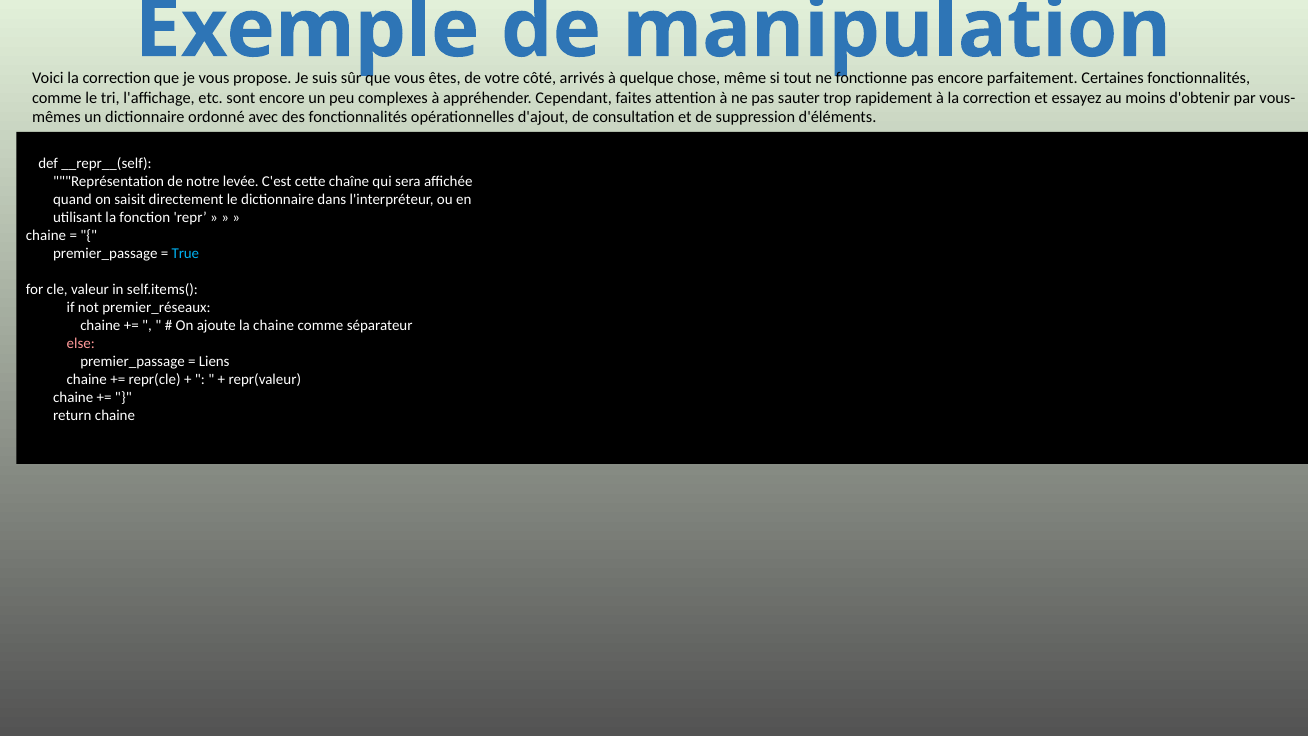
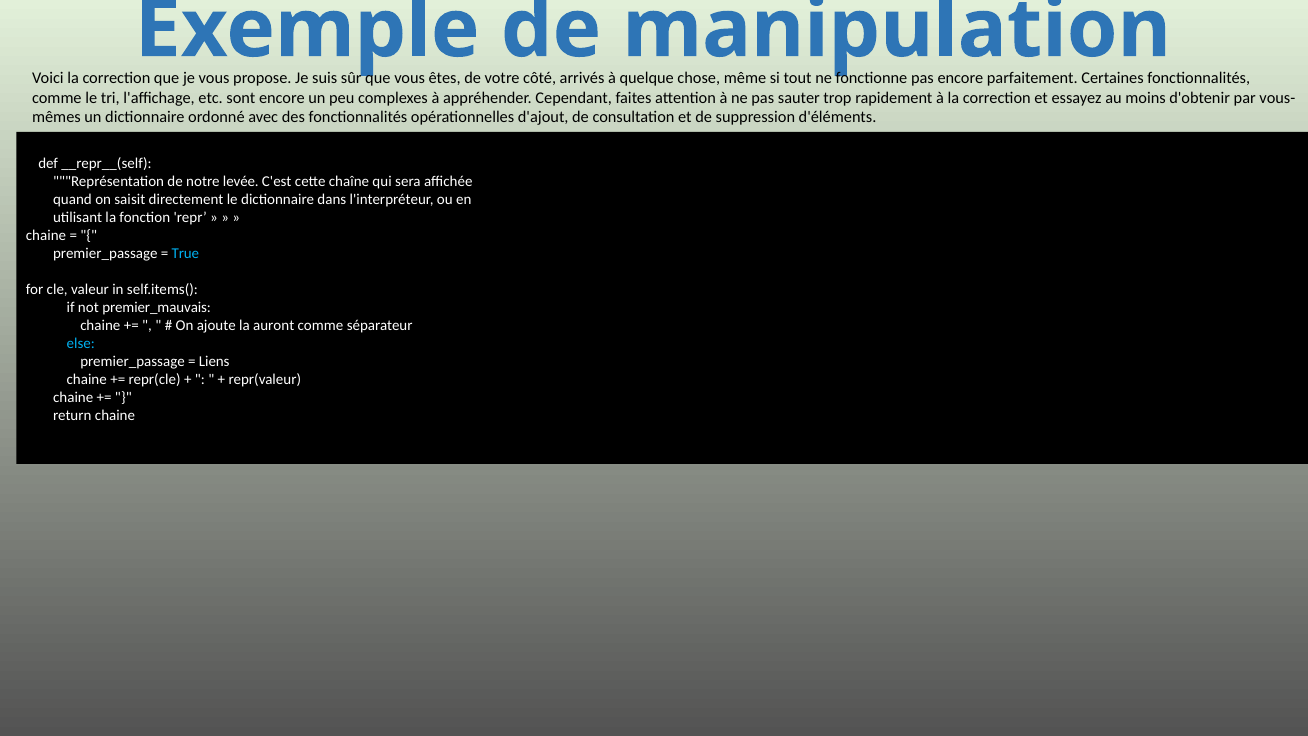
premier_réseaux: premier_réseaux -> premier_mauvais (157, 307)
la chaine: chaine -> auront (274, 325)
else colour: pink -> light blue (81, 343)
